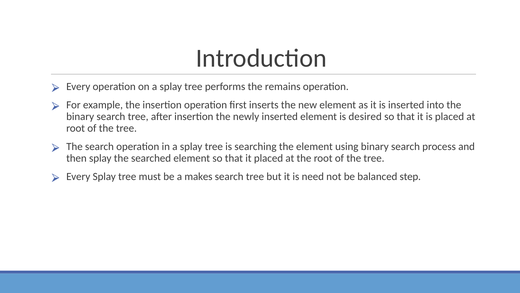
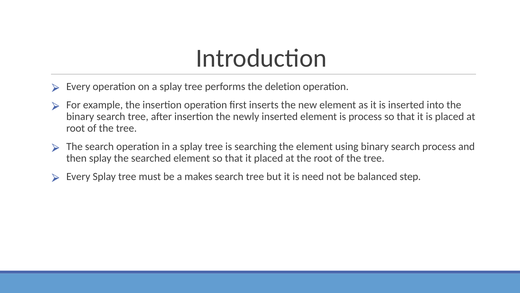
remains: remains -> deletion (283, 86)
is desired: desired -> process (365, 116)
